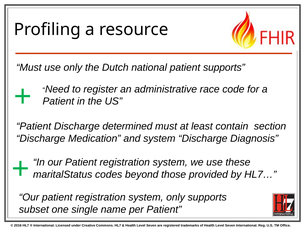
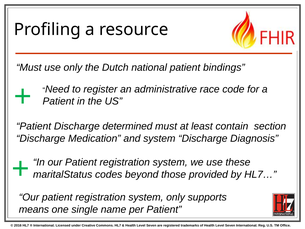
patient supports: supports -> bindings (224, 67)
subset: subset -> means (34, 209)
